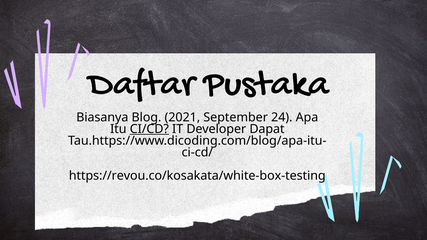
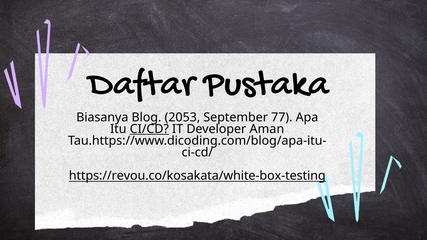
2021: 2021 -> 2053 (182, 117)
24: 24 -> 77 (282, 117)
Dapat: Dapat -> Aman (267, 129)
https://revou.co/kosakata/white-box-testing underline: none -> present (197, 176)
